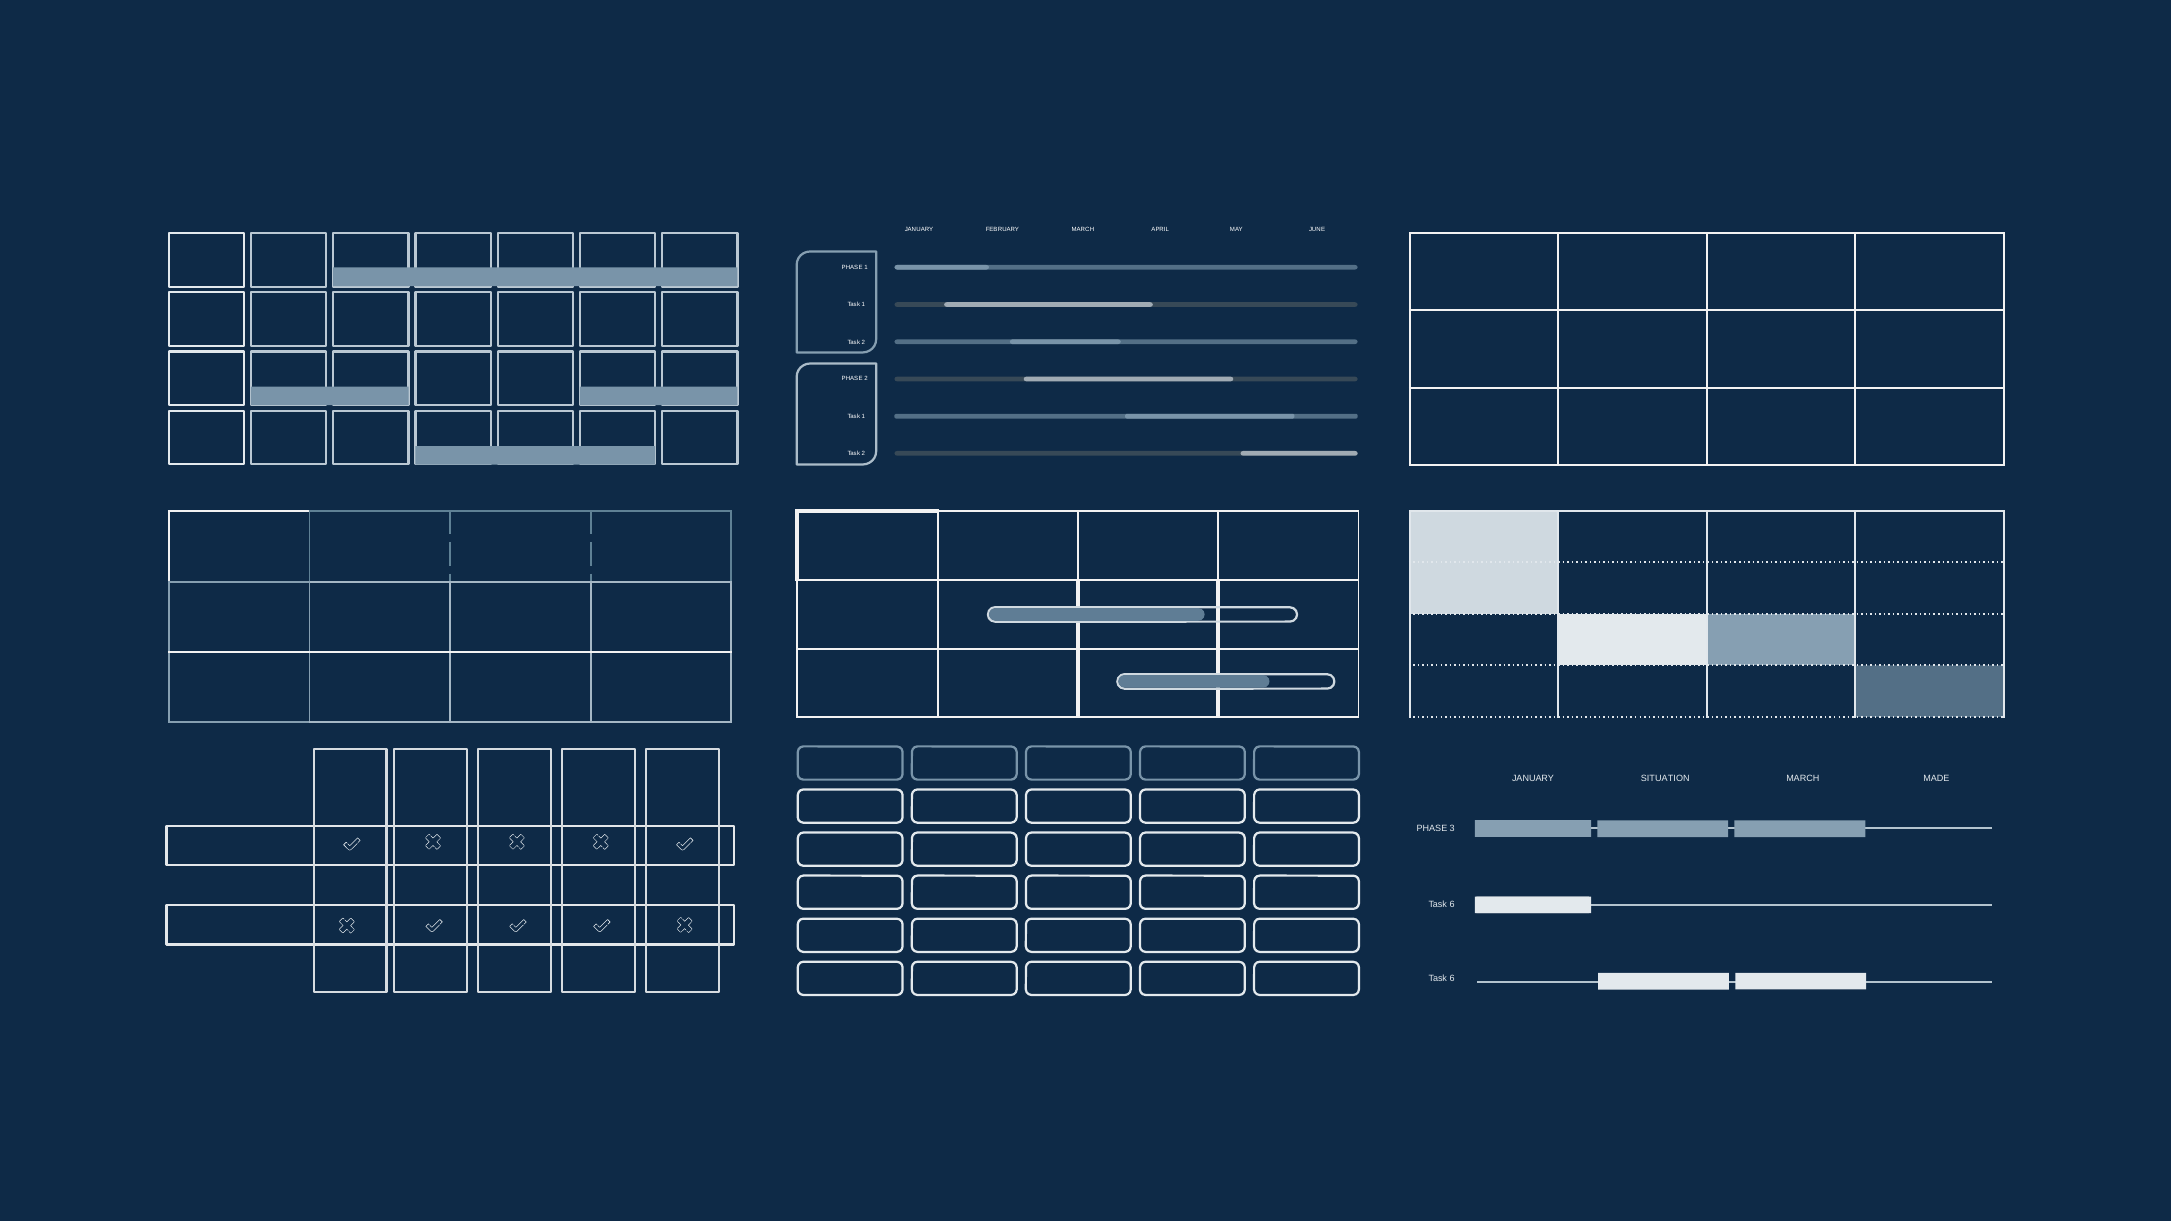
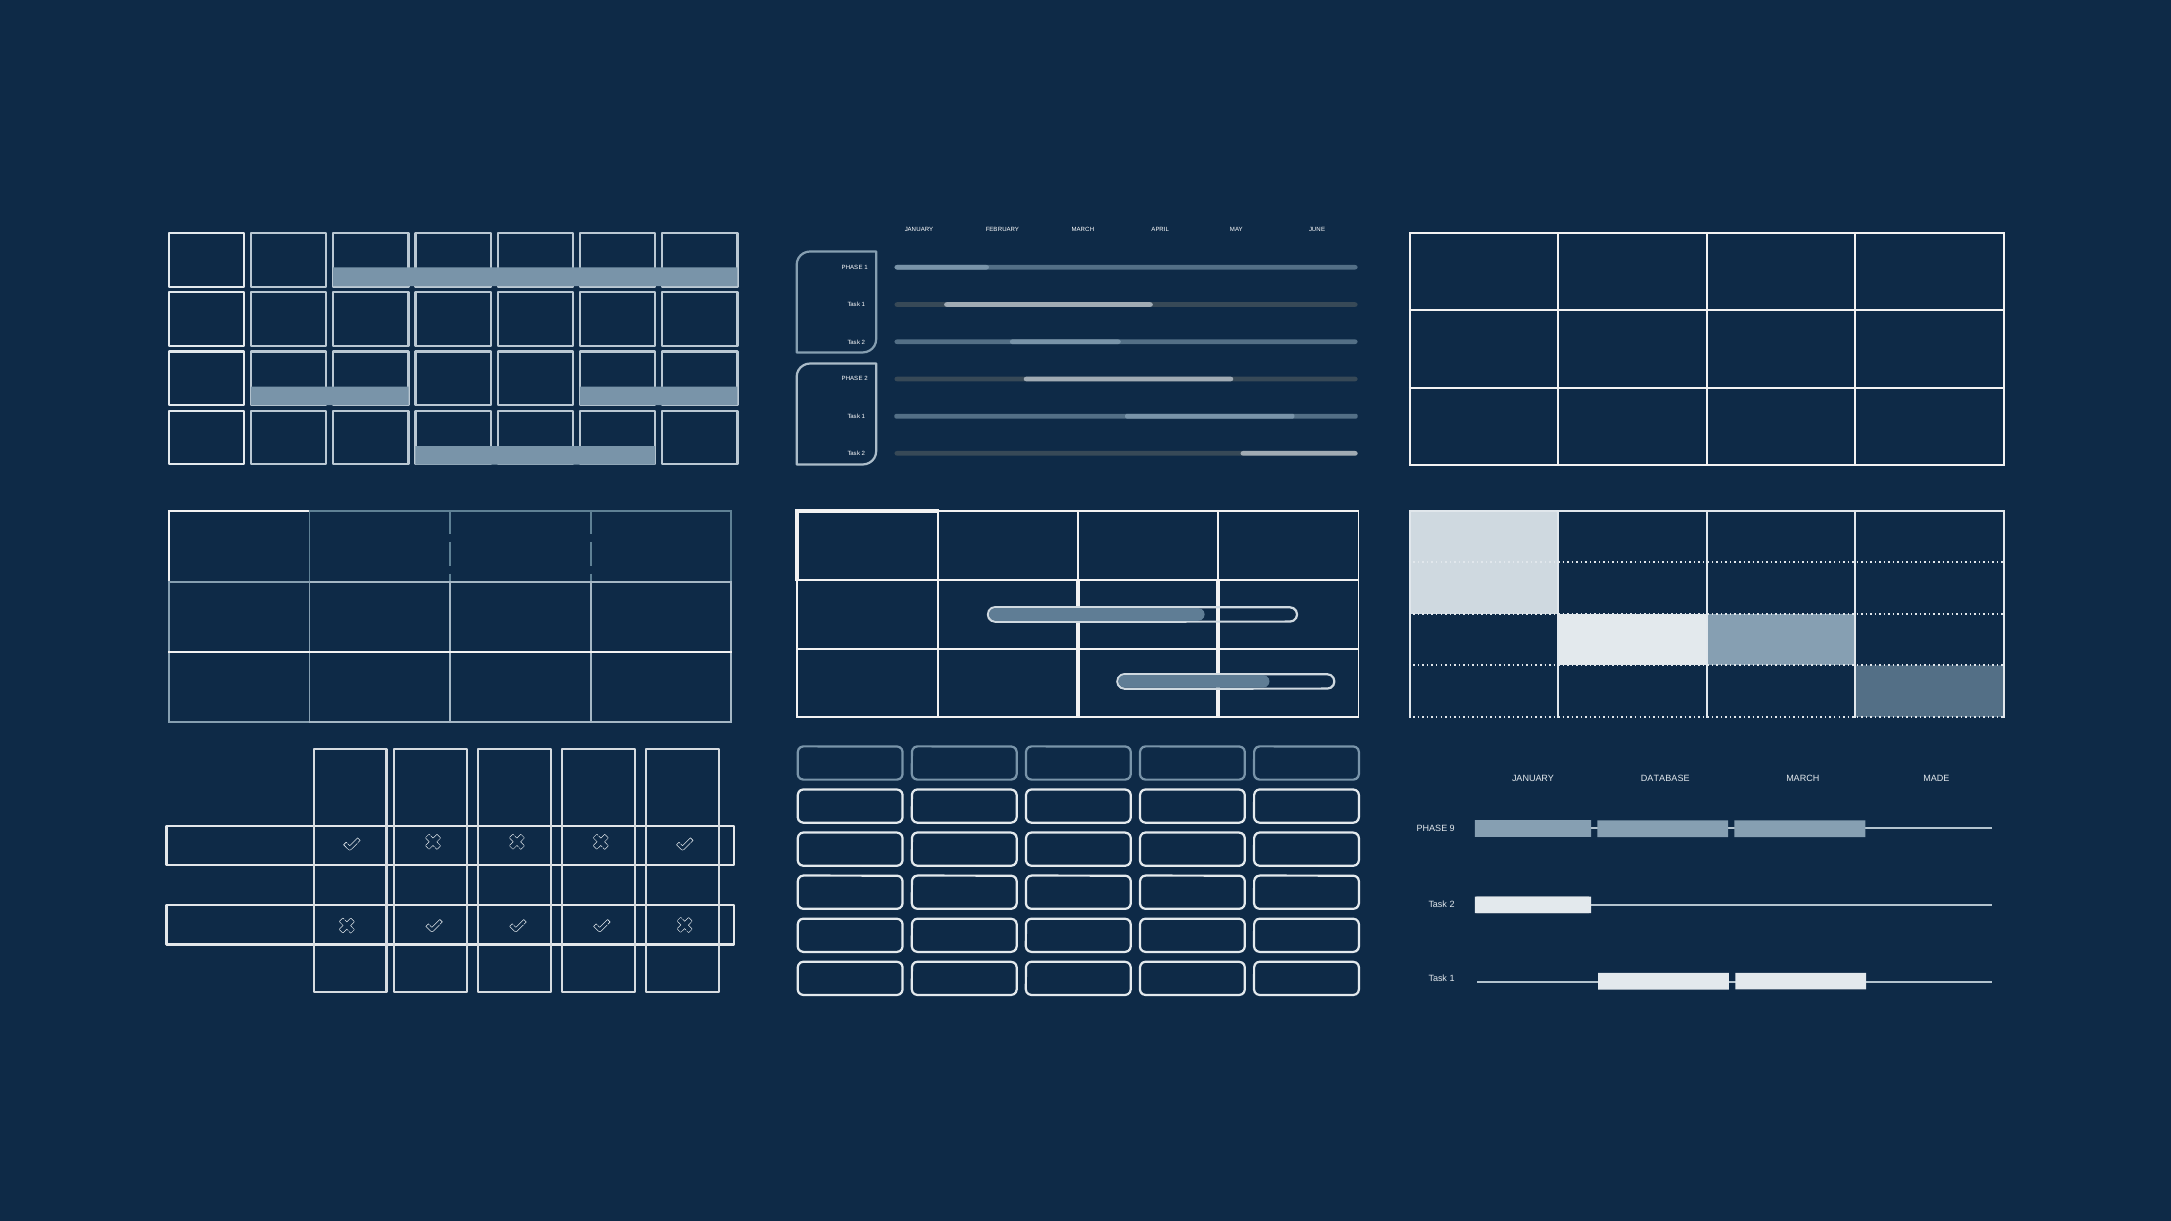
SITUATION: SITUATION -> DATABASE (1665, 779)
3: 3 -> 9 (1452, 829)
6: 6 -> 2 (1452, 904)
6: 6 -> 1 (1452, 979)
